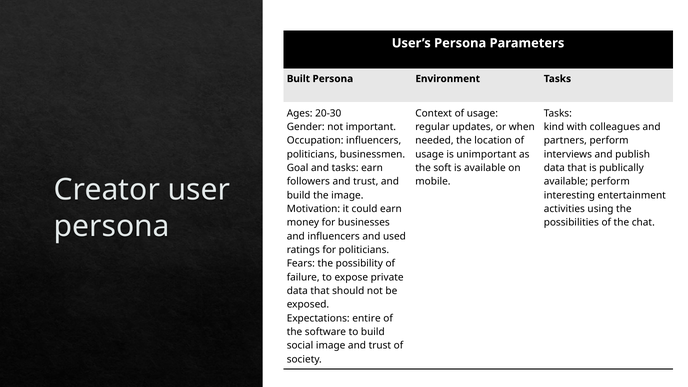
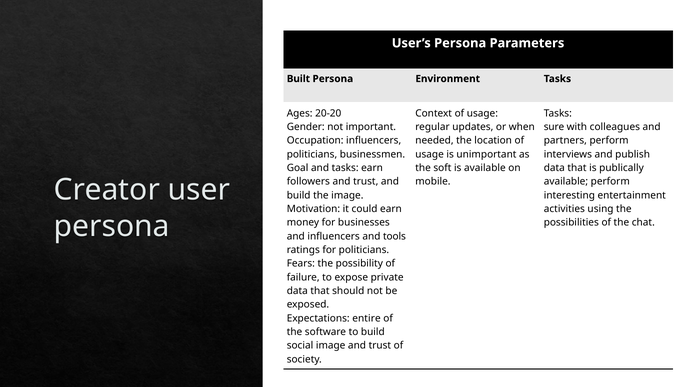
20-30: 20-30 -> 20-20 (328, 113)
kind: kind -> sure (554, 127)
used: used -> tools (394, 236)
